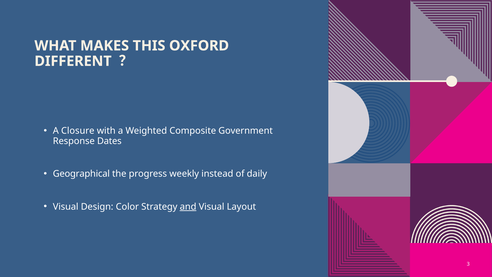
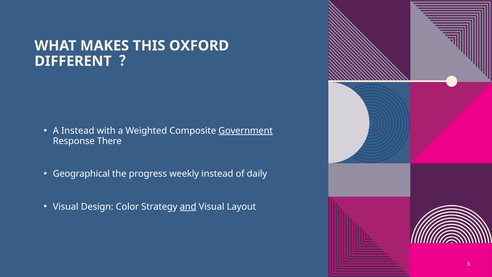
A Closure: Closure -> Instead (78, 131)
Government underline: none -> present (246, 131)
Dates: Dates -> There (109, 141)
